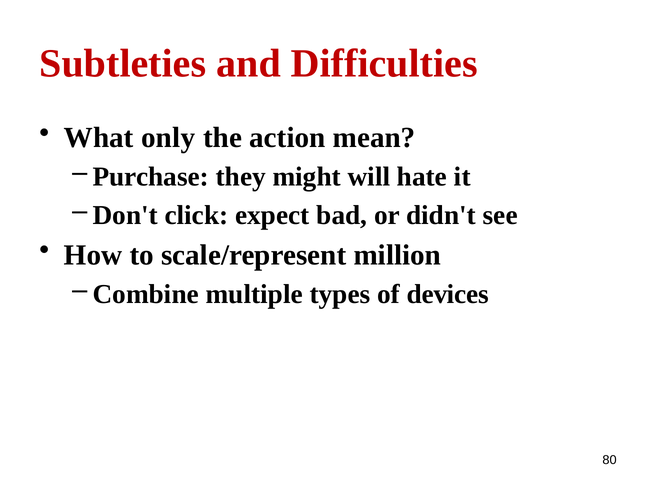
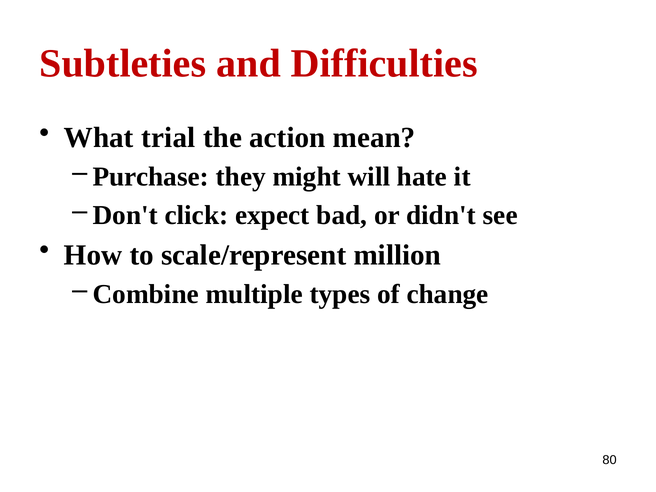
only: only -> trial (168, 138)
devices: devices -> change (448, 294)
